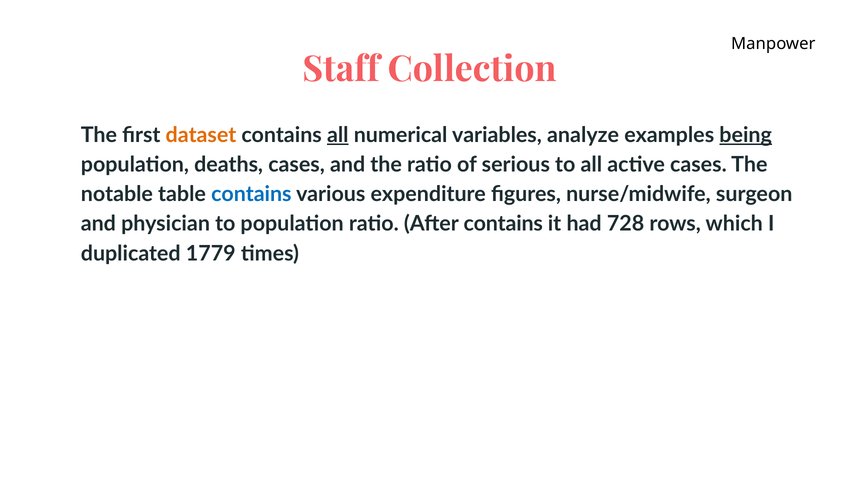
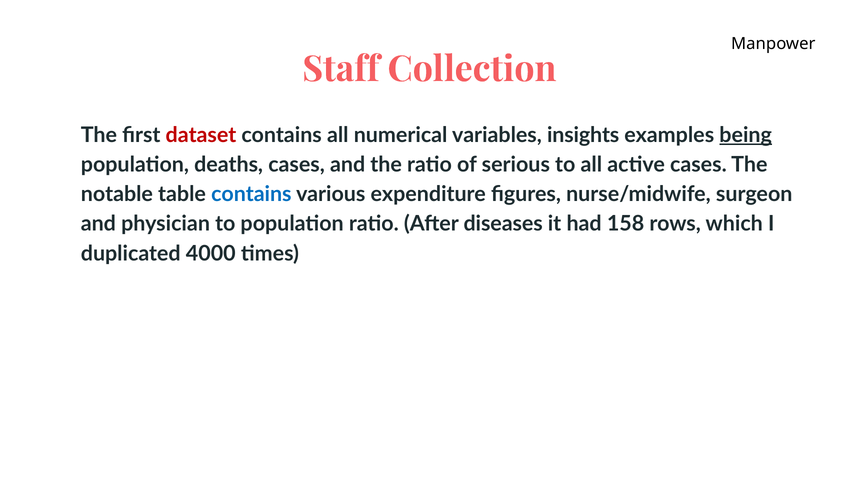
dataset colour: orange -> red (201, 135)
all underline: present -> none (338, 135)
analyze: analyze -> insights (583, 135)
After contains: contains -> diseases (503, 224)
728: 728 -> 158 (626, 224)
1779: 1779 -> 4000 (211, 254)
